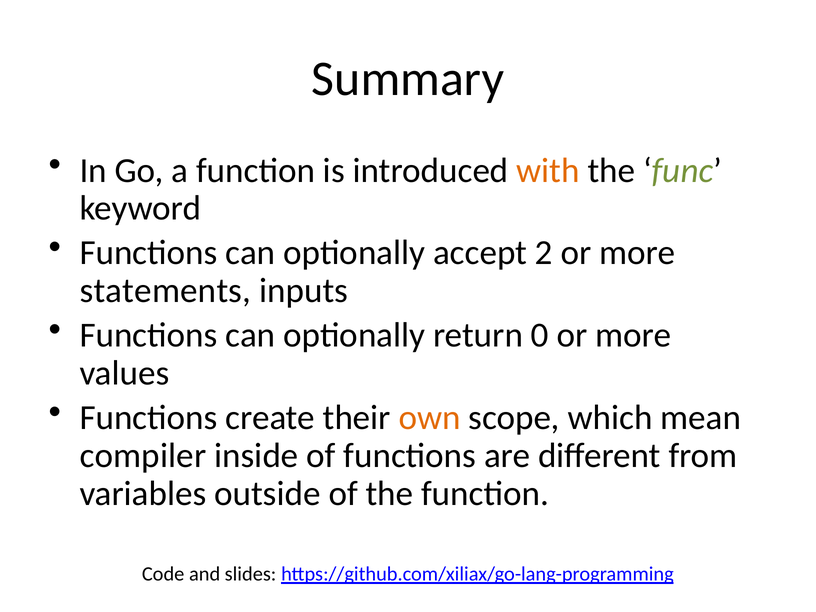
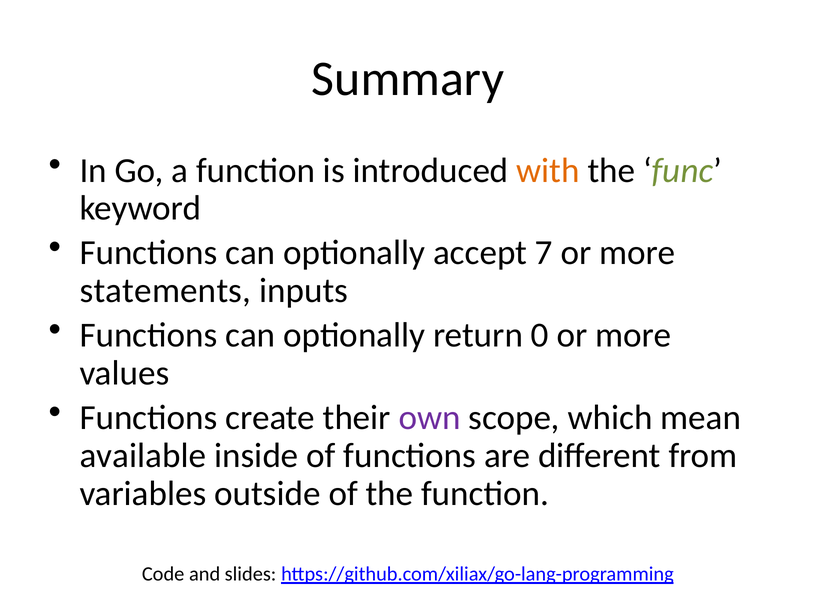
2: 2 -> 7 (544, 253)
own colour: orange -> purple (430, 418)
compiler: compiler -> available (143, 456)
